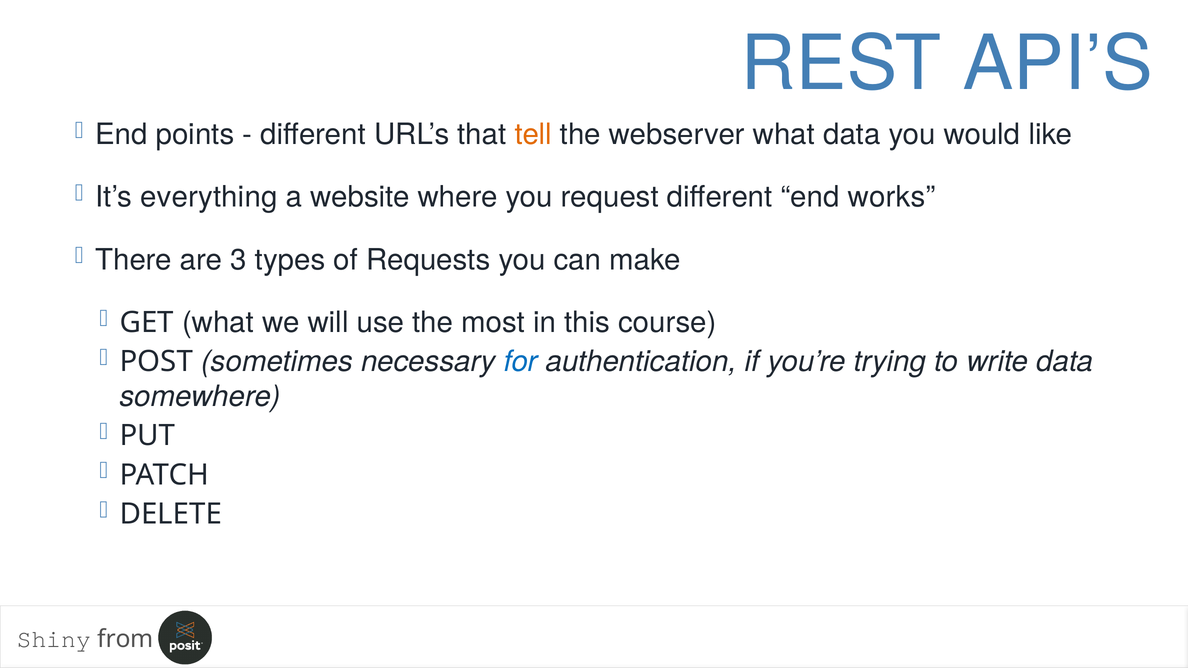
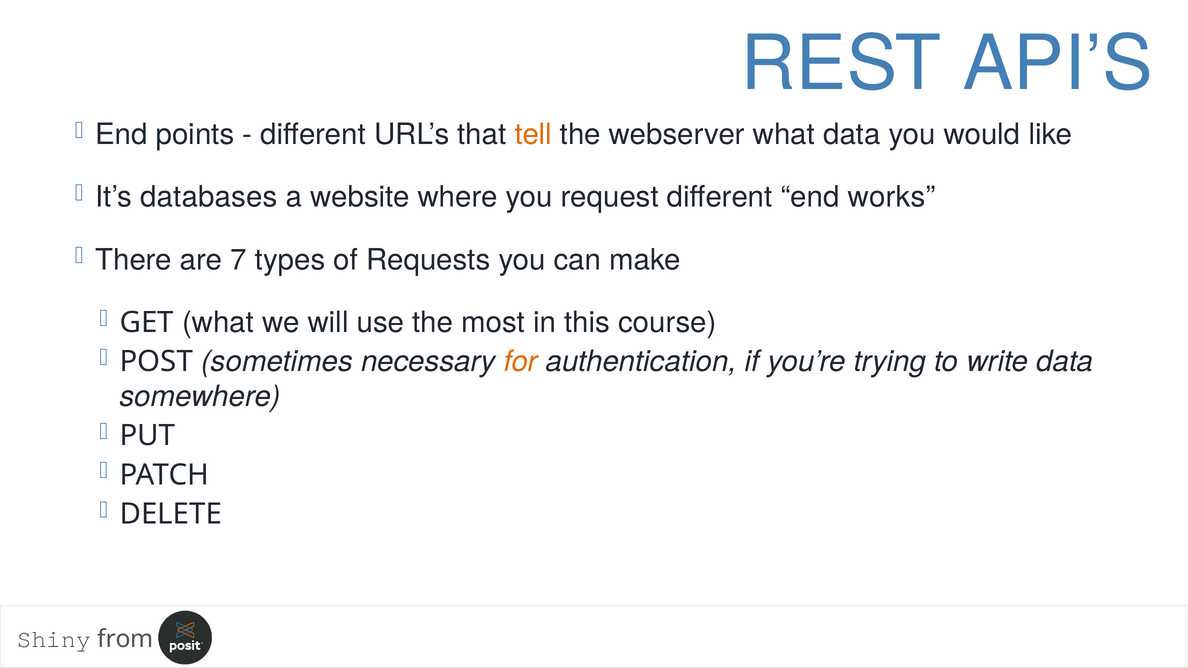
everything: everything -> databases (209, 197)
3: 3 -> 7 (239, 260)
for colour: blue -> orange (521, 362)
